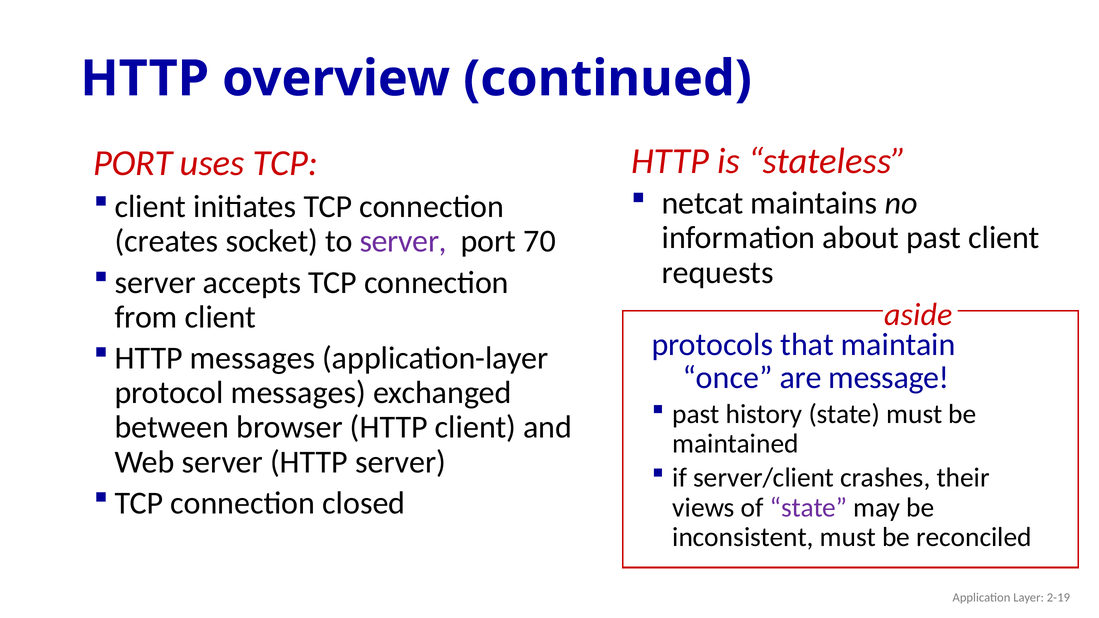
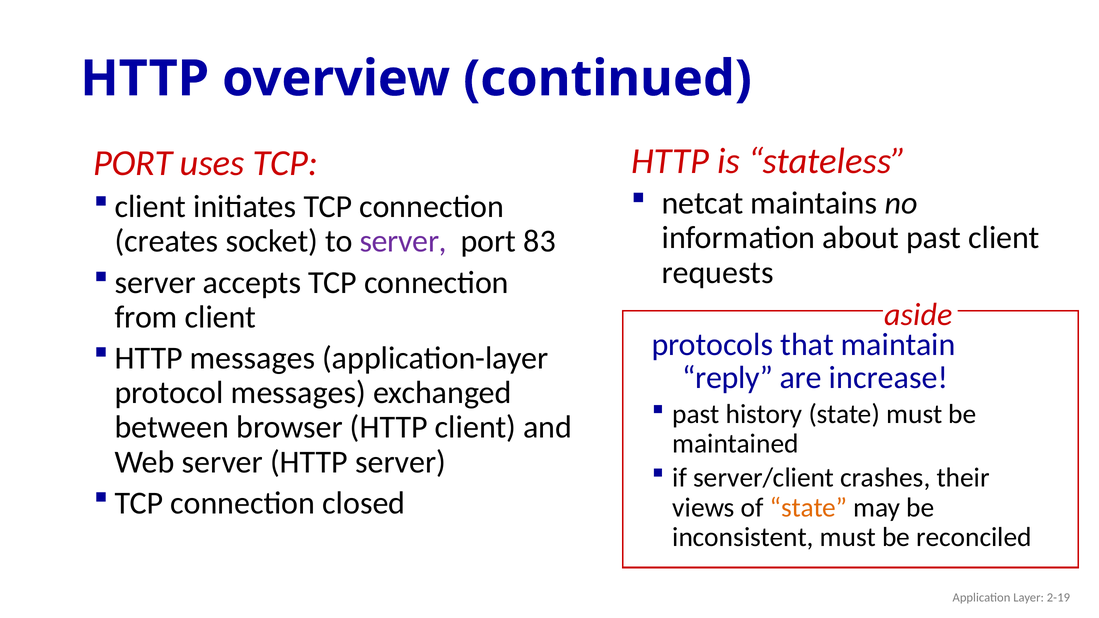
70: 70 -> 83 (540, 241)
once: once -> reply (728, 378)
message: message -> increase (889, 378)
state colour: purple -> orange (809, 508)
